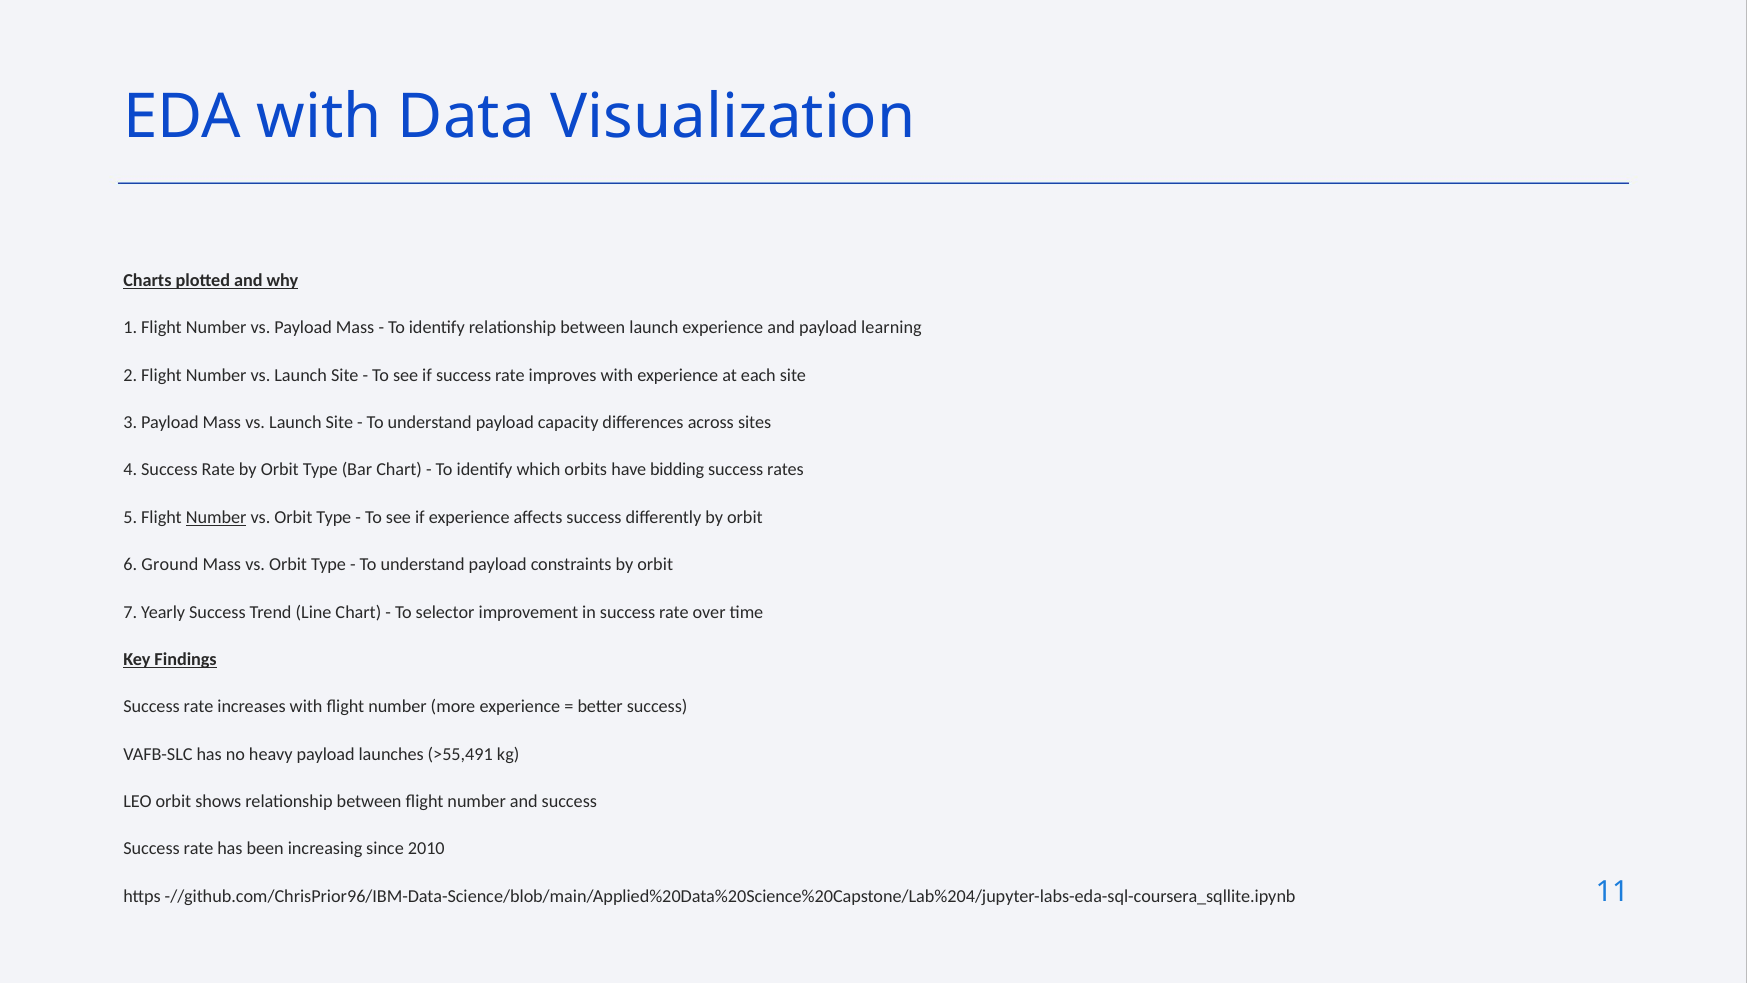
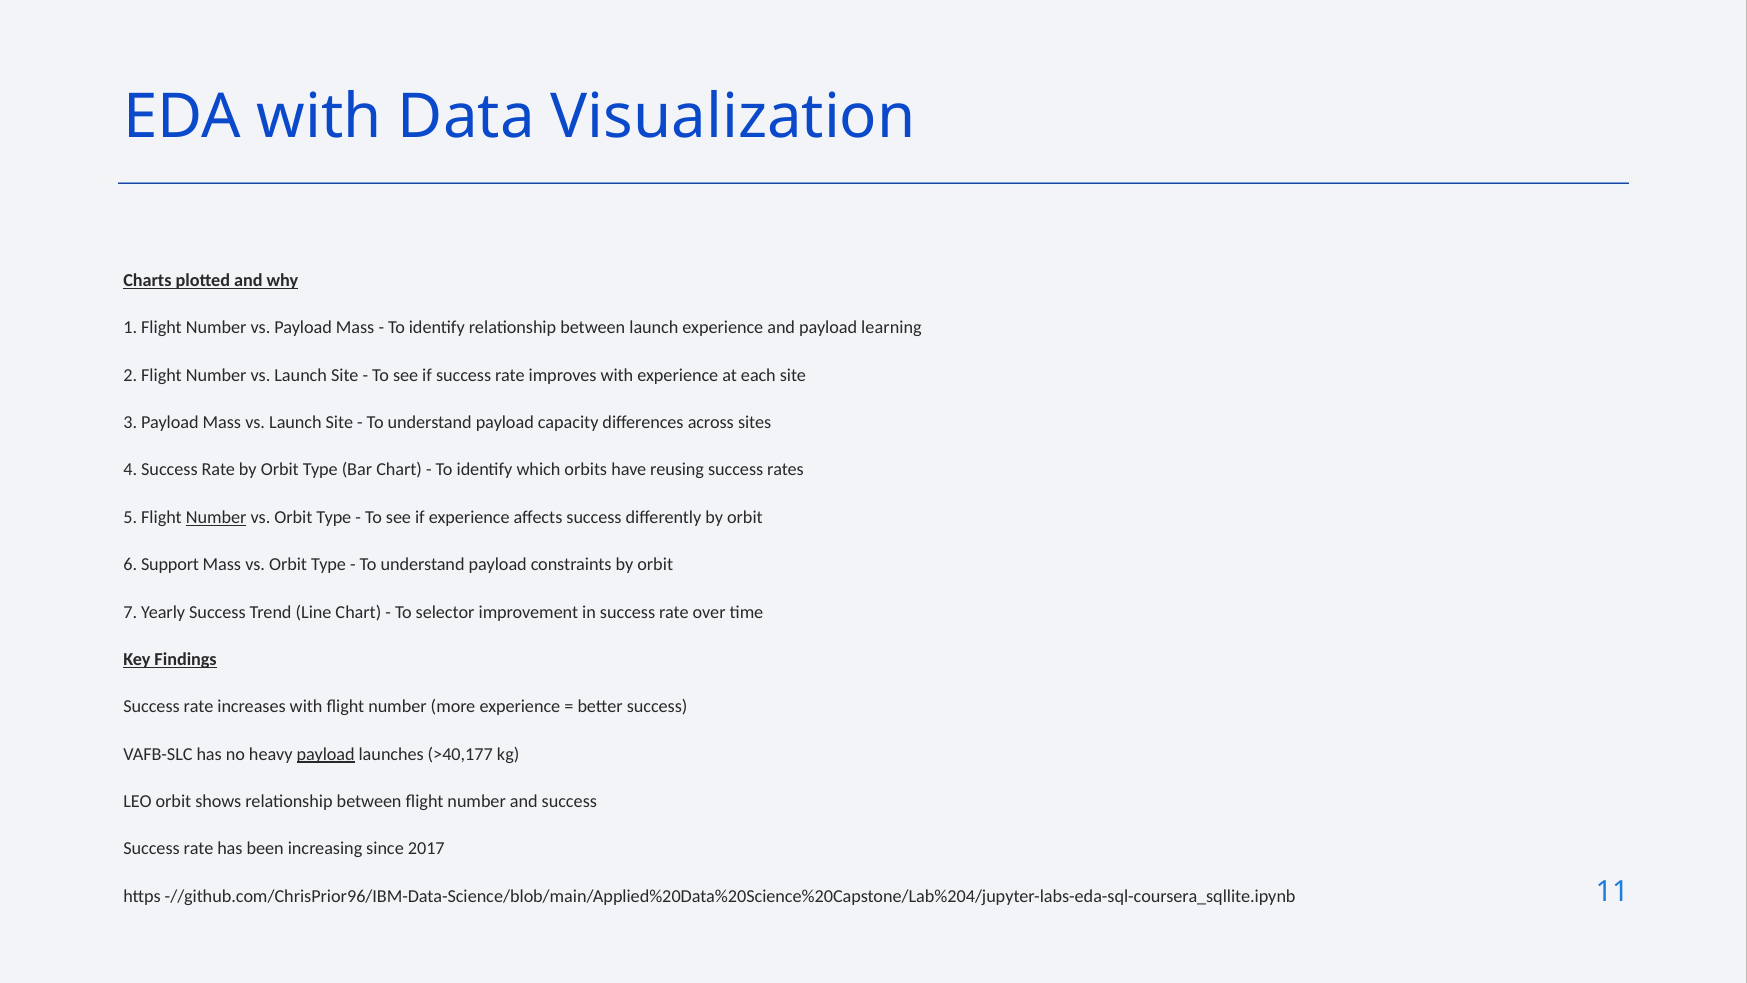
bidding: bidding -> reusing (677, 470)
Ground: Ground -> Support (170, 564)
payload underline: none -> present (326, 754)
>55,491: >55,491 -> >40,177 (460, 754)
2010: 2010 -> 2017 (426, 849)
